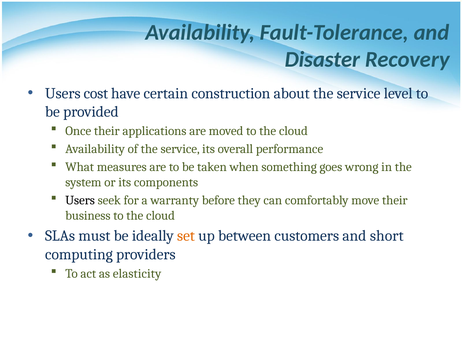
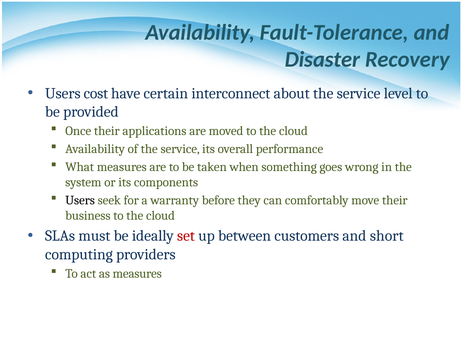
construction: construction -> interconnect (231, 93)
set colour: orange -> red (186, 236)
as elasticity: elasticity -> measures (137, 274)
